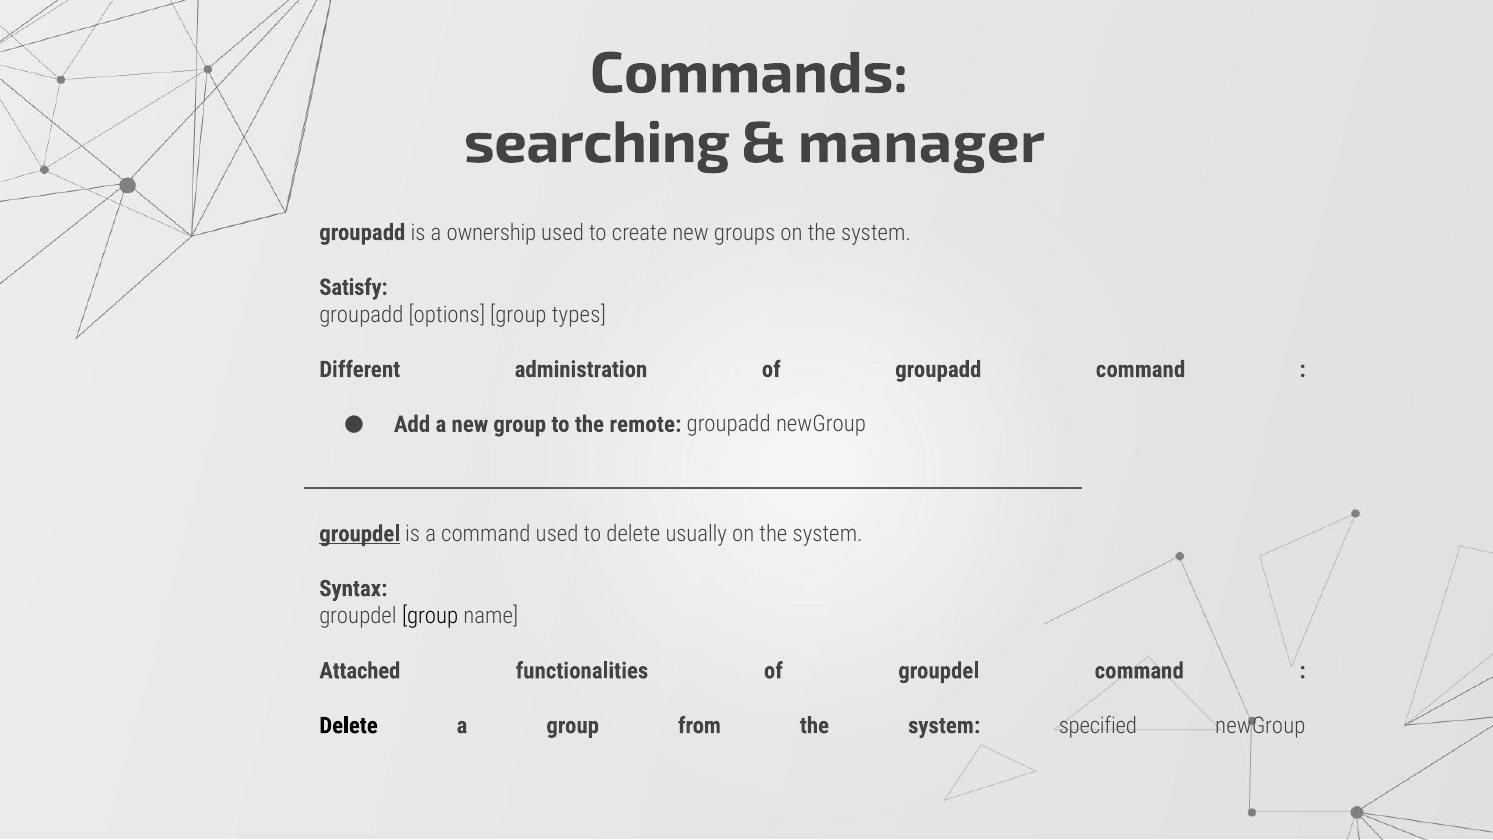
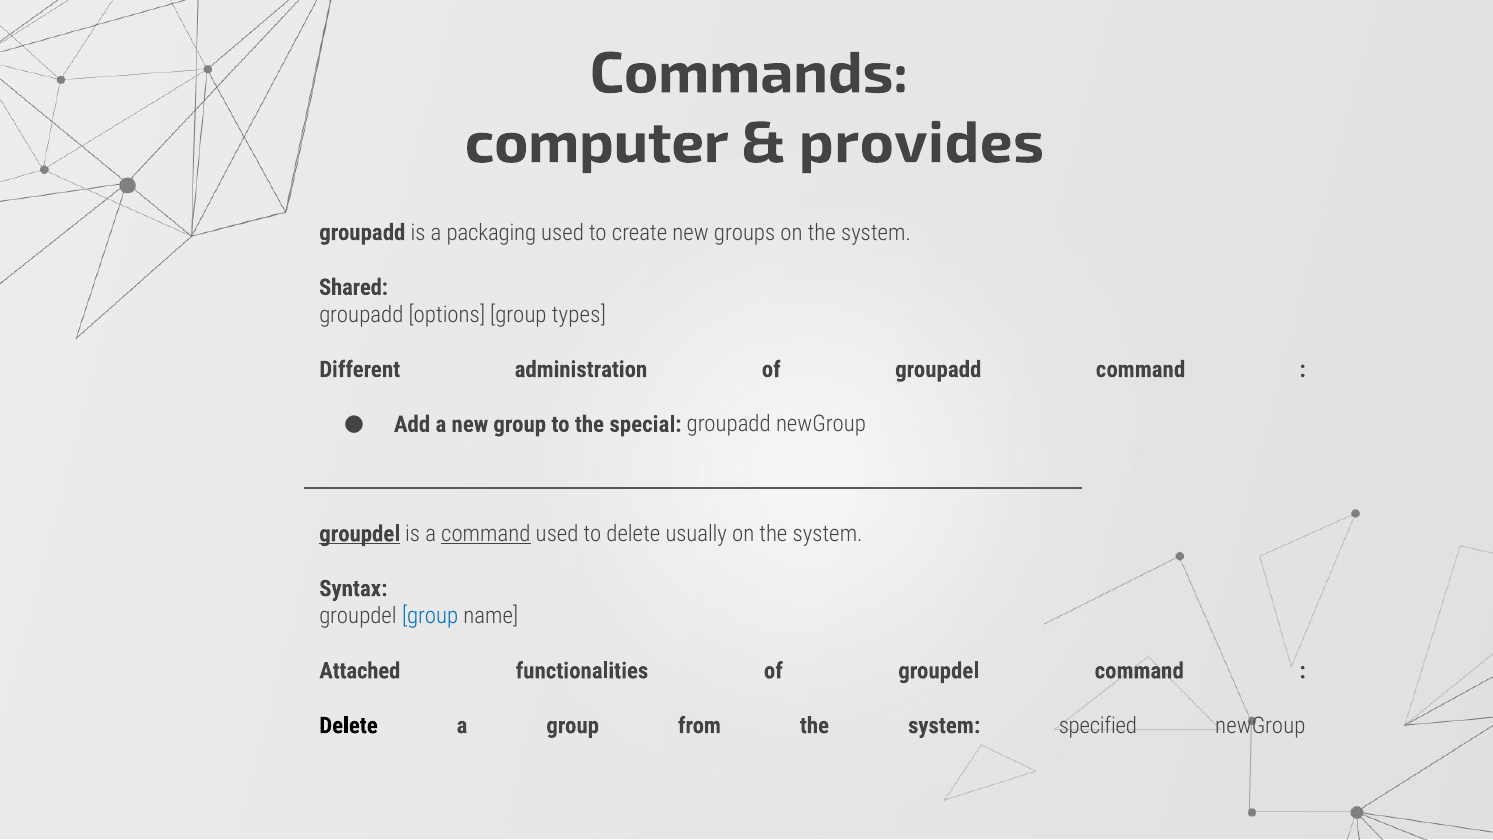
searching: searching -> computer (597, 143)
manager: manager -> provides (921, 143)
ownership: ownership -> packaging (491, 232)
Satisfy: Satisfy -> Shared (353, 287)
remote: remote -> special (645, 424)
command underline: none -> present (486, 534)
group colour: black -> blue (430, 616)
